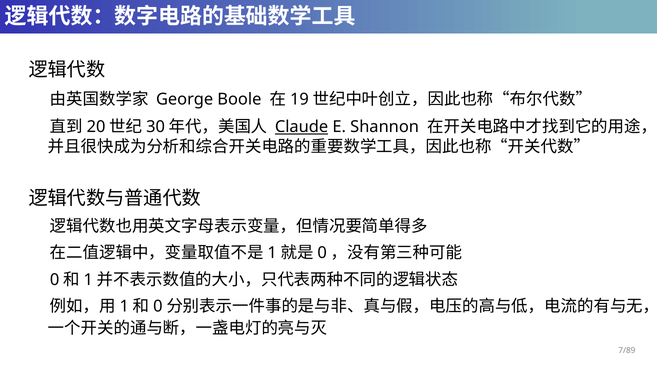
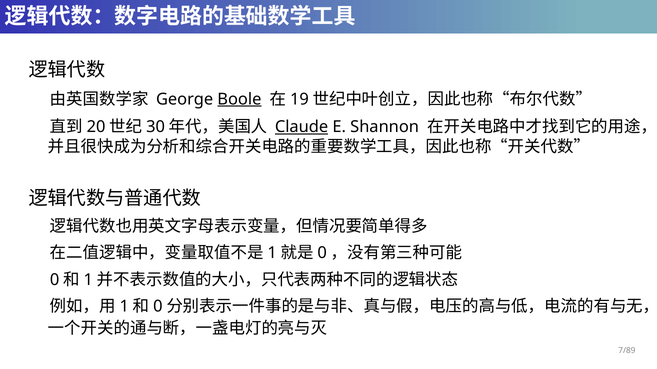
Boole underline: none -> present (239, 99)
